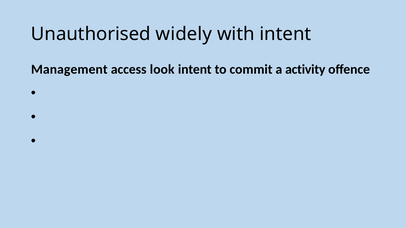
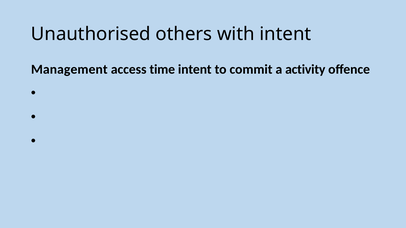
widely: widely -> others (184, 34)
look: look -> time (162, 70)
